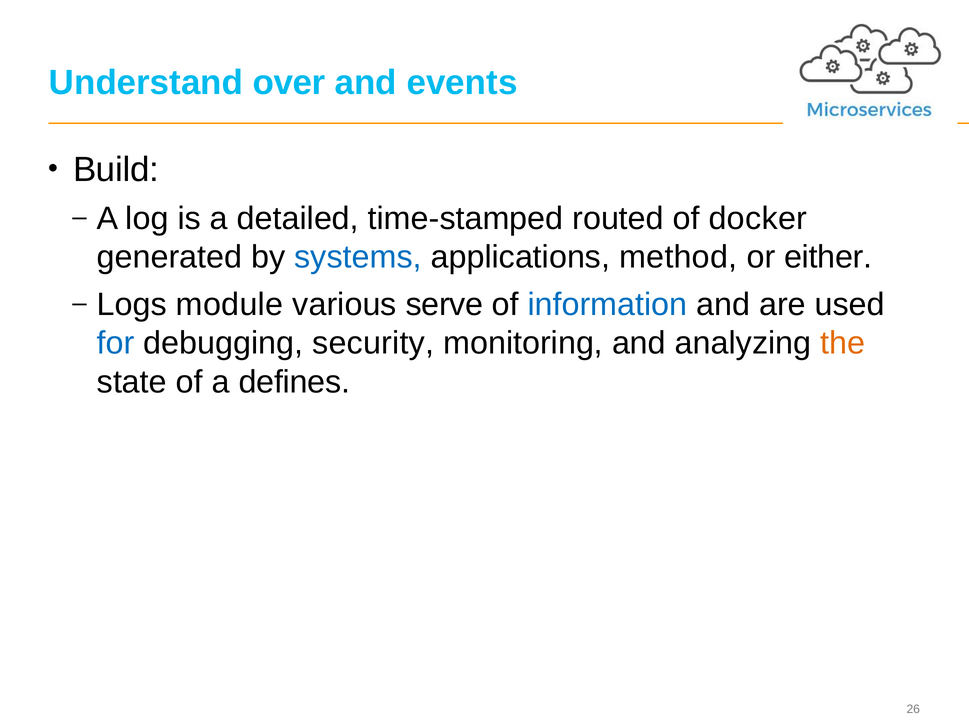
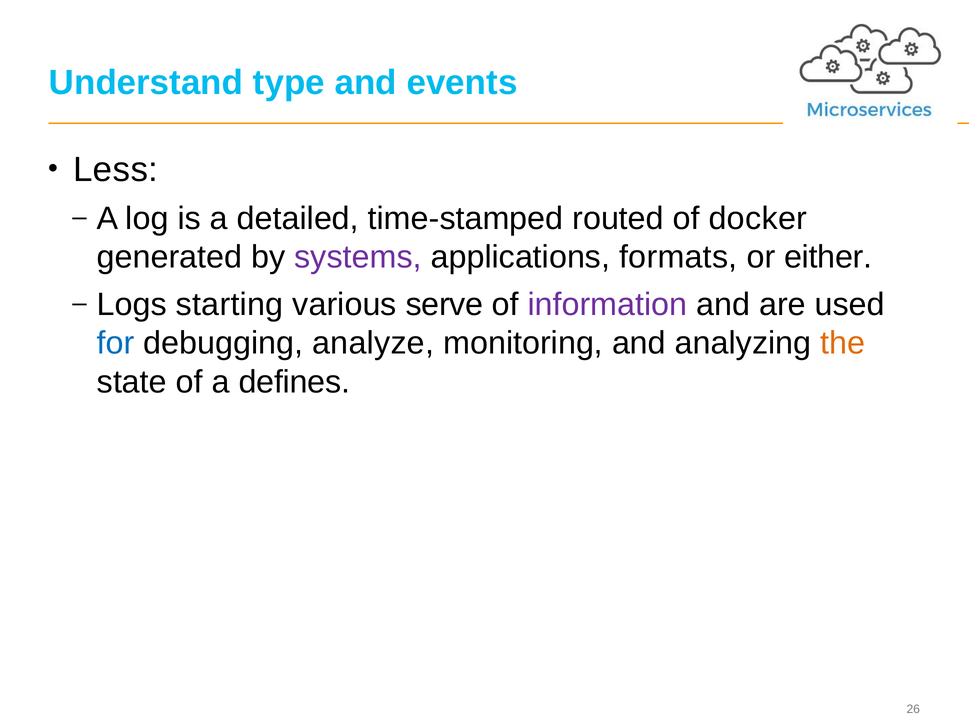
over: over -> type (289, 83)
Build: Build -> Less (116, 170)
systems colour: blue -> purple (358, 257)
method: method -> formats (678, 257)
module: module -> starting (230, 304)
information colour: blue -> purple (608, 304)
security: security -> analyze (373, 343)
